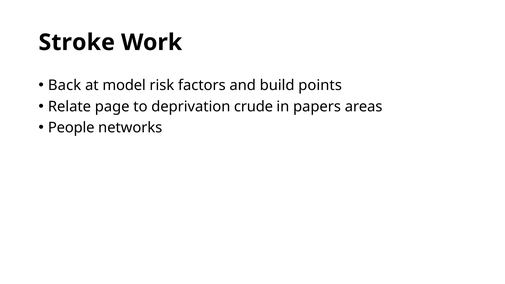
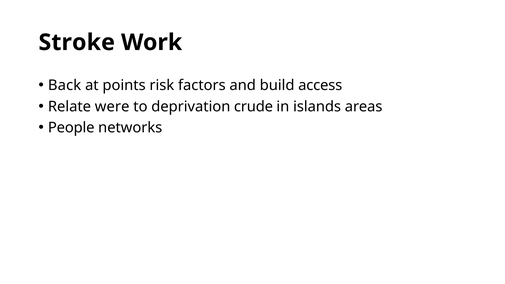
model: model -> points (124, 85)
points: points -> access (320, 85)
page: page -> were (112, 107)
papers: papers -> islands (317, 107)
